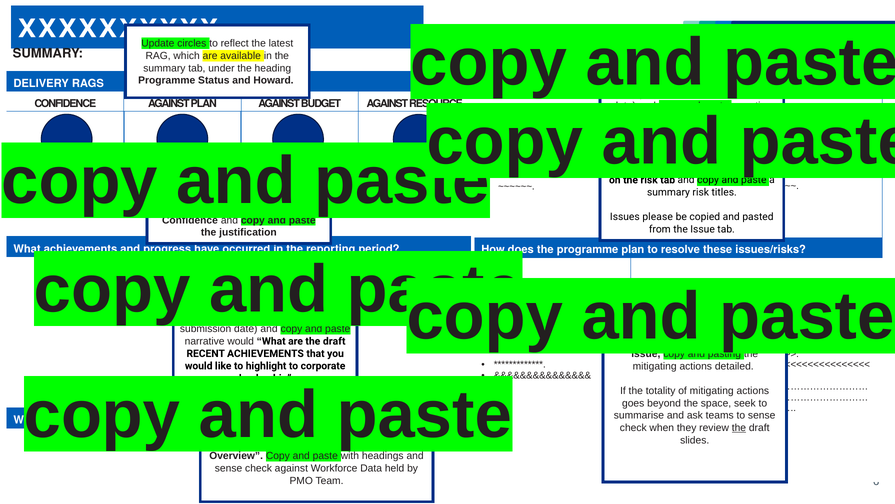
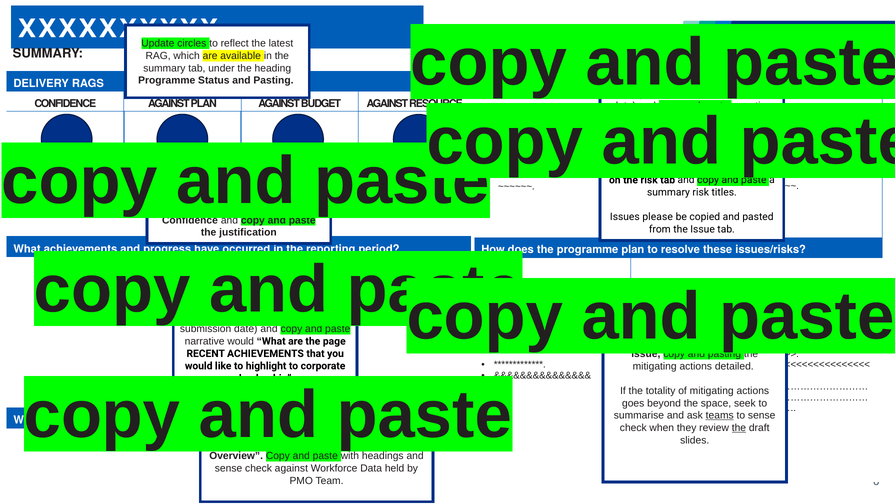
Status and Howard: Howard -> Pasting (273, 80)
are the draft: draft -> page (334, 341)
teams underline: none -> present (720, 415)
